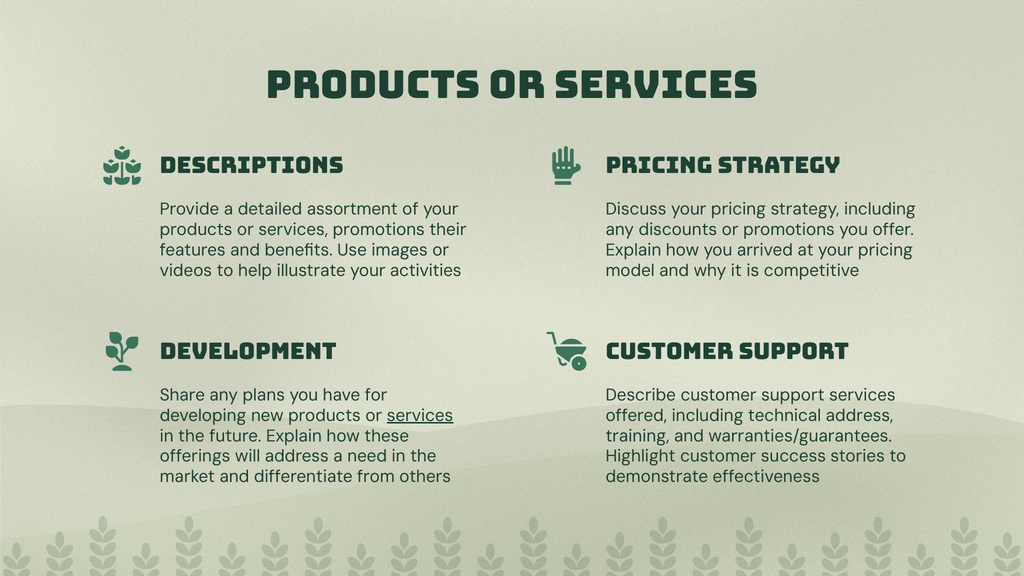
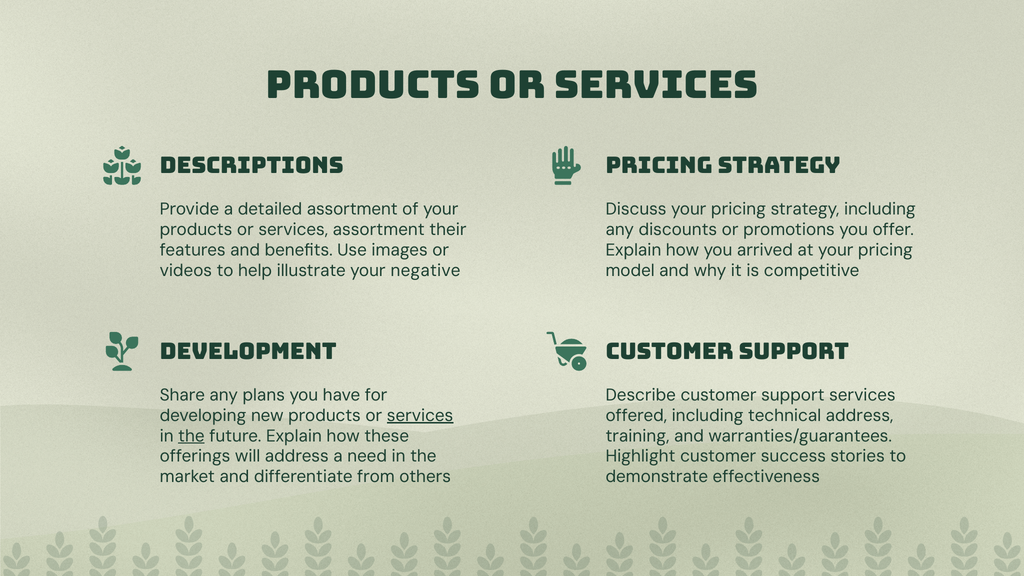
services promotions: promotions -> assortment (379, 229)
activities: activities -> negative (426, 270)
the underline: none -> present (191, 436)
